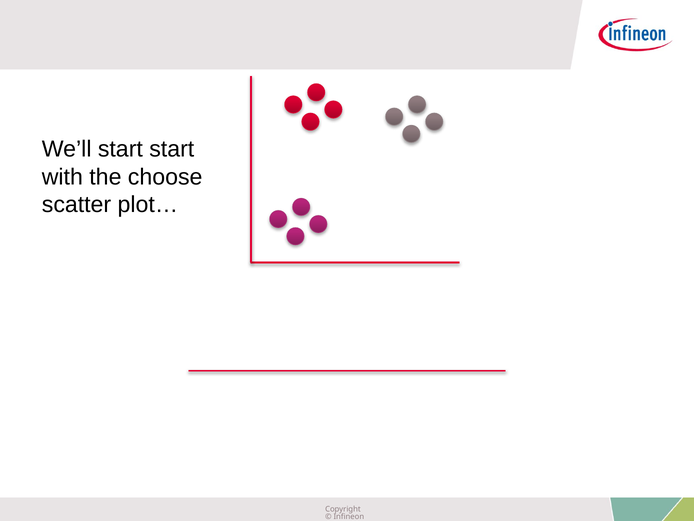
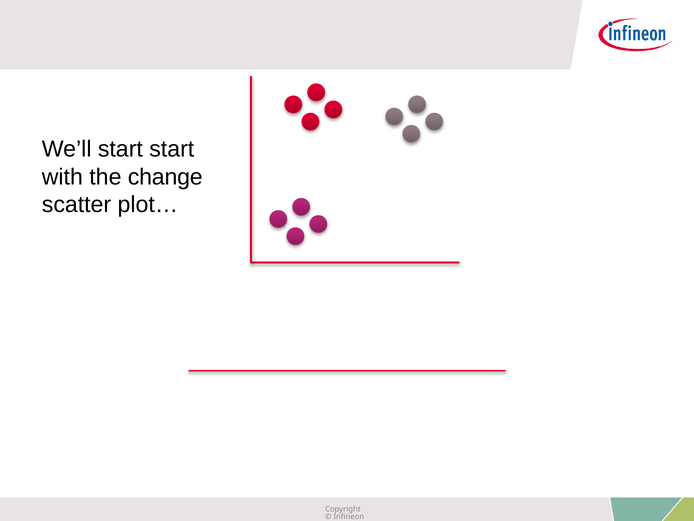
choose: choose -> change (165, 177)
